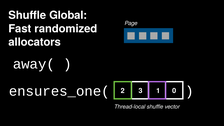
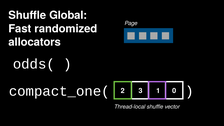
away(: away( -> odds( (34, 64)
ensures_one(: ensures_one( -> compact_one( (59, 91)
